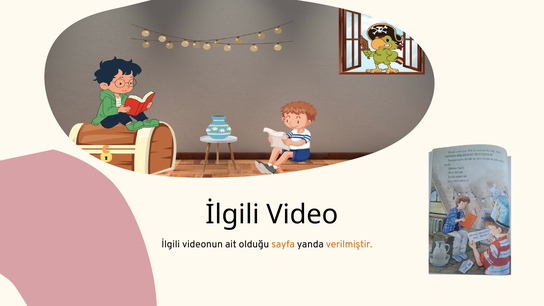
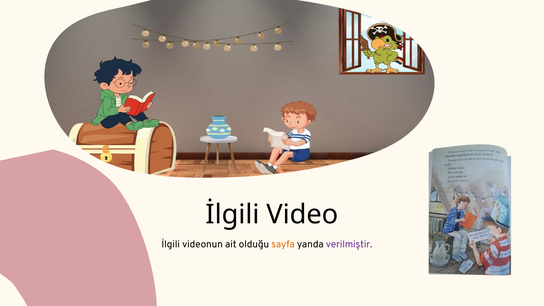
verilmiştir colour: orange -> purple (349, 244)
